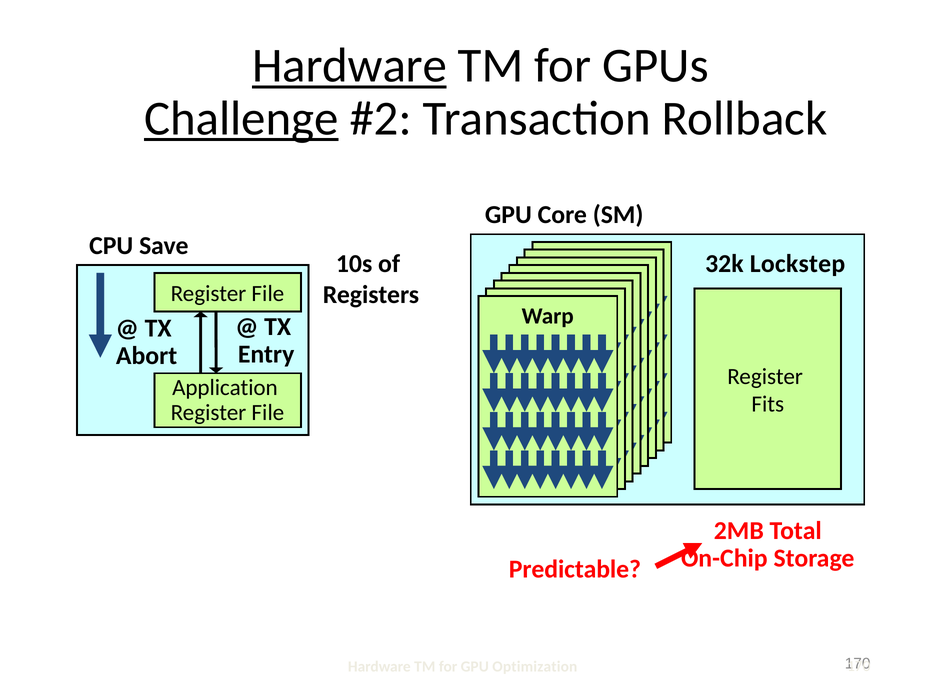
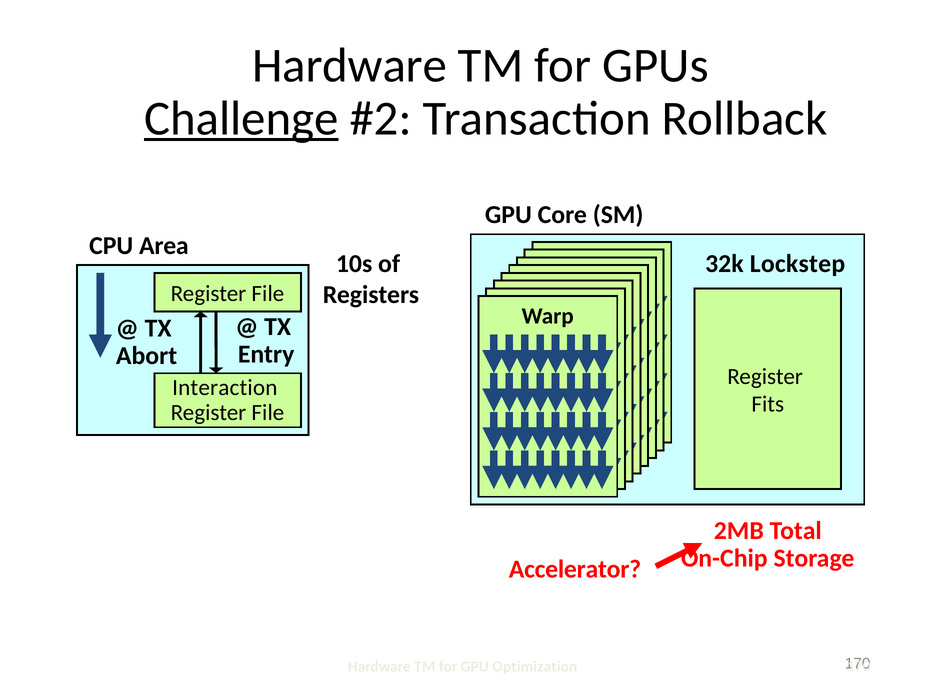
Hardware underline: present -> none (350, 66)
Save: Save -> Area (164, 246)
Application: Application -> Interaction (225, 387)
Predictable: Predictable -> Accelerator (575, 569)
